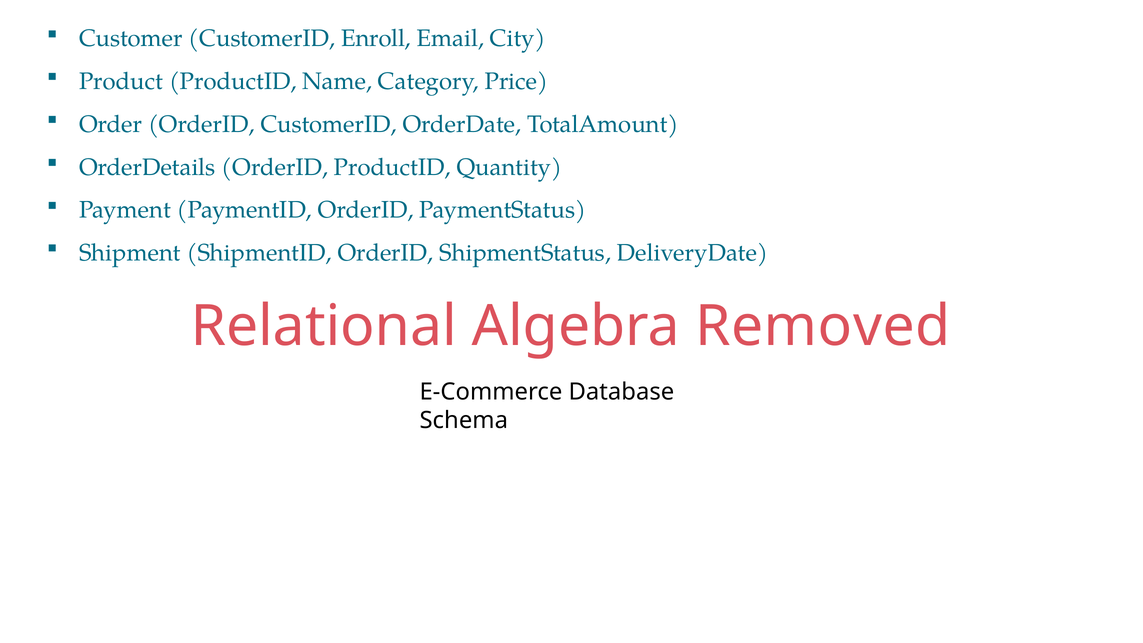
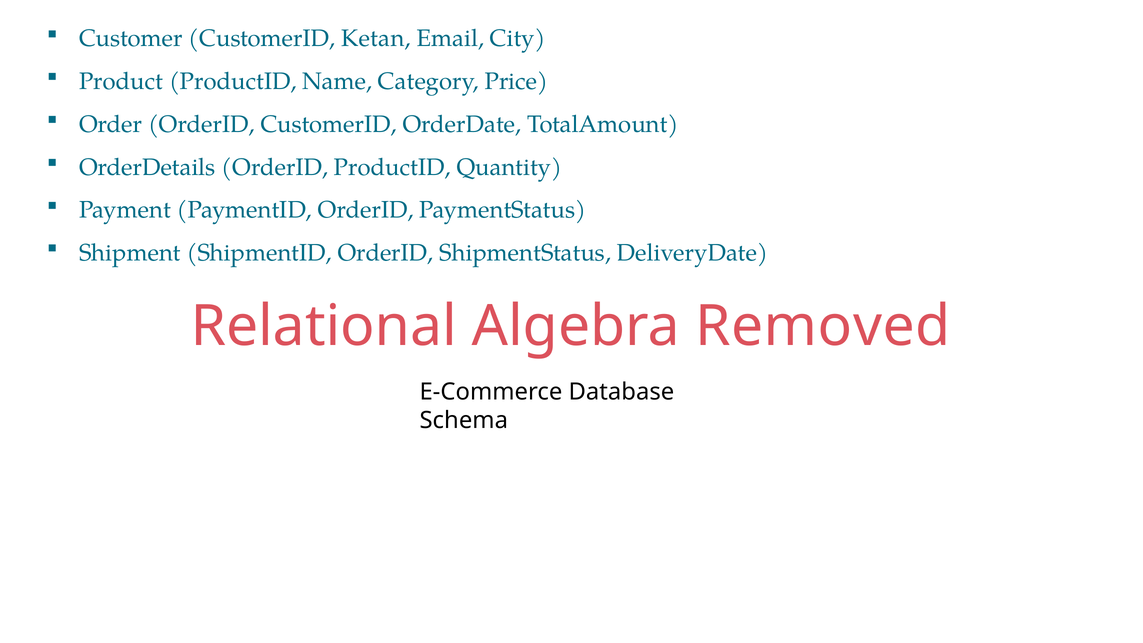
Enroll: Enroll -> Ketan (376, 39)
